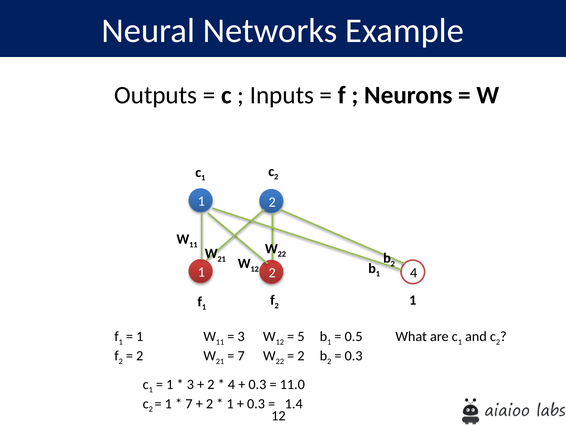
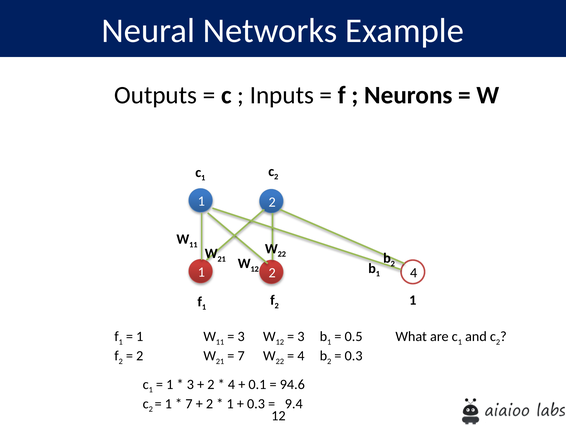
5: 5 -> 3 (301, 336)
2: 2 -> 4 (301, 355)
0.3: 0.3 -> 0.1 (257, 384)
11.0: 11.0 -> 94.6 (292, 384)
1.4: 1.4 -> 9.4 (294, 403)
